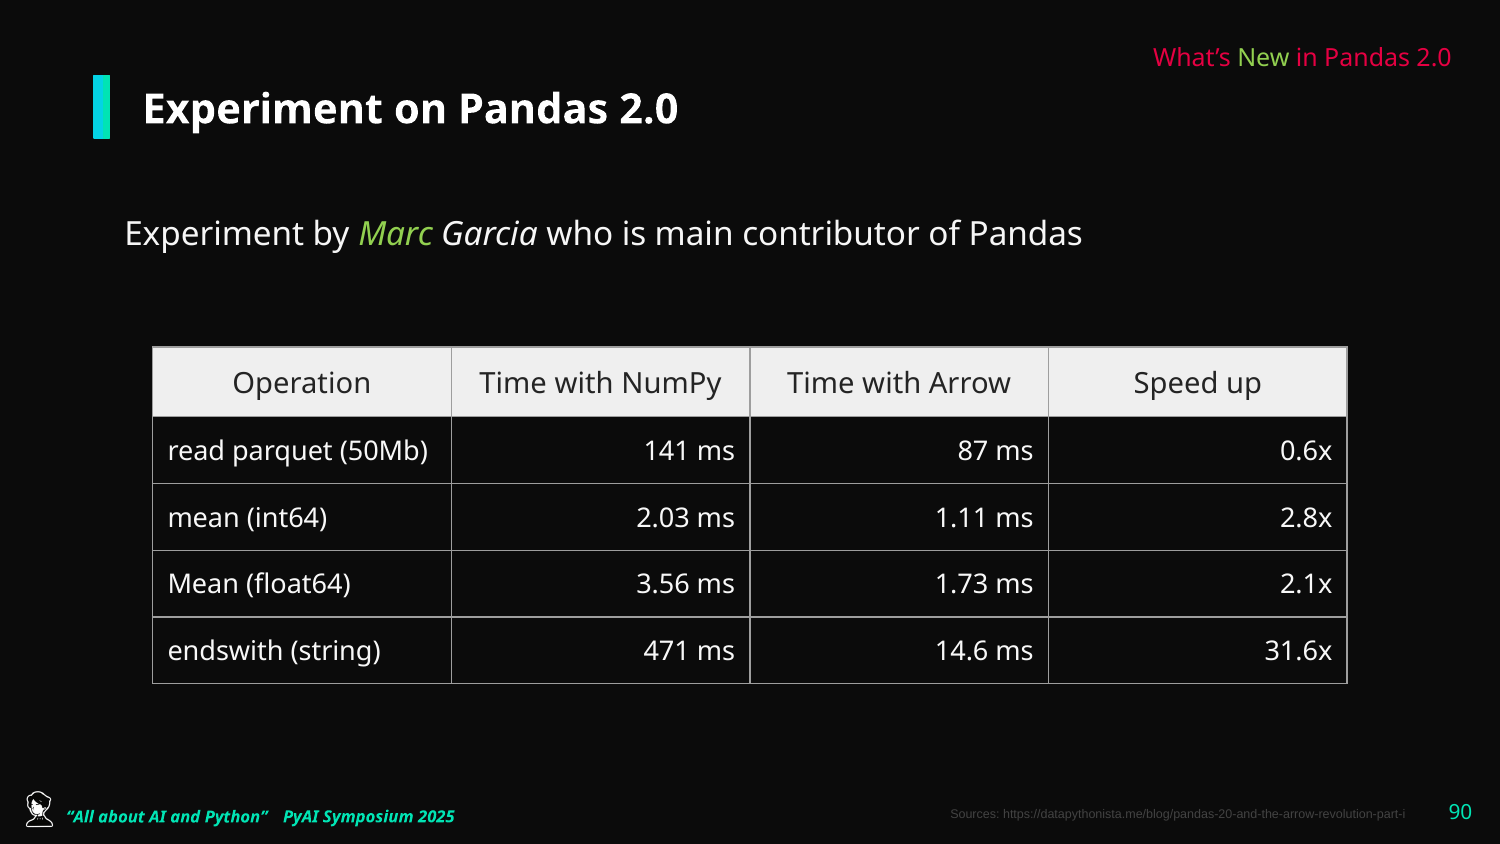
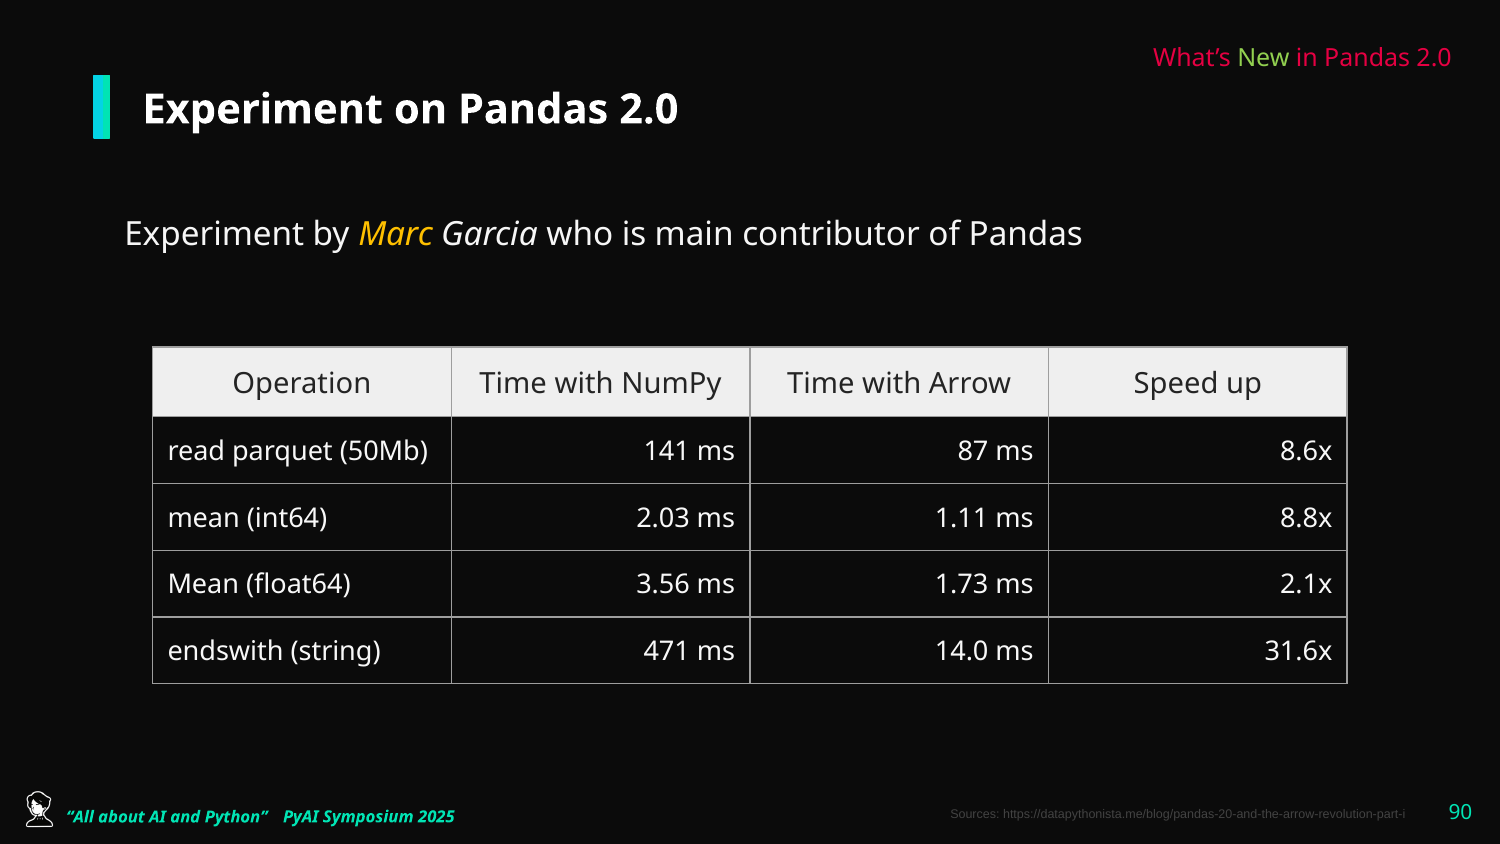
Marc colour: light green -> yellow (396, 235)
0.6x: 0.6x -> 8.6x (1306, 451)
2.8x: 2.8x -> 8.8x (1306, 518)
14.6: 14.6 -> 14.0 (962, 651)
